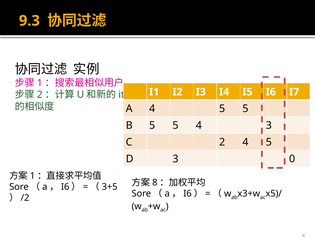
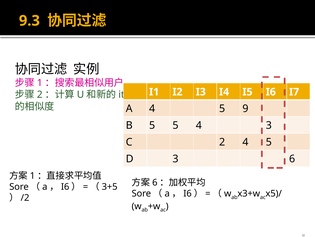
4 5 5: 5 -> 9 (245, 108)
3 0: 0 -> 6 (292, 158)
8: 8 -> 6 (155, 182)
